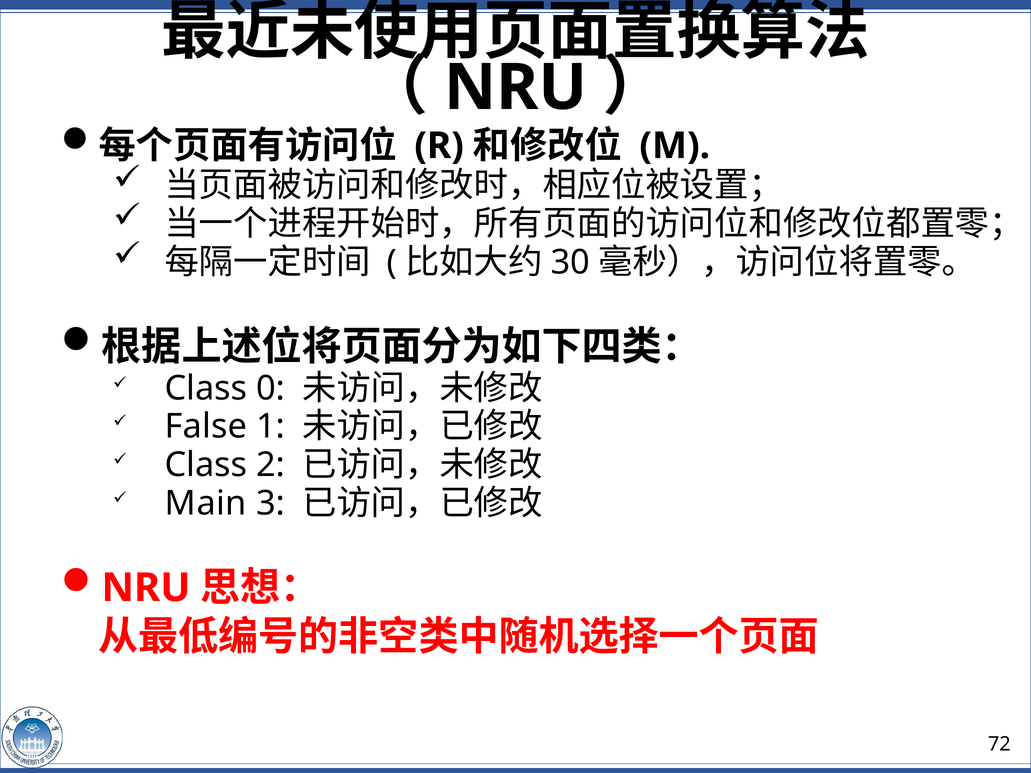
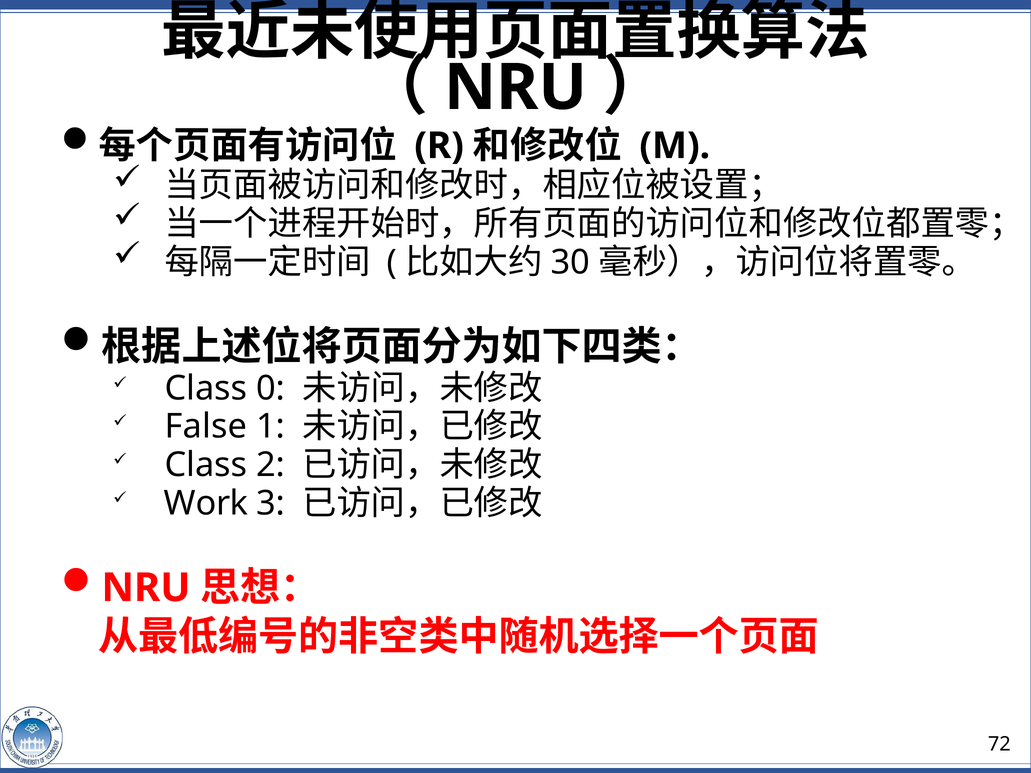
Main: Main -> Work (206, 503)
